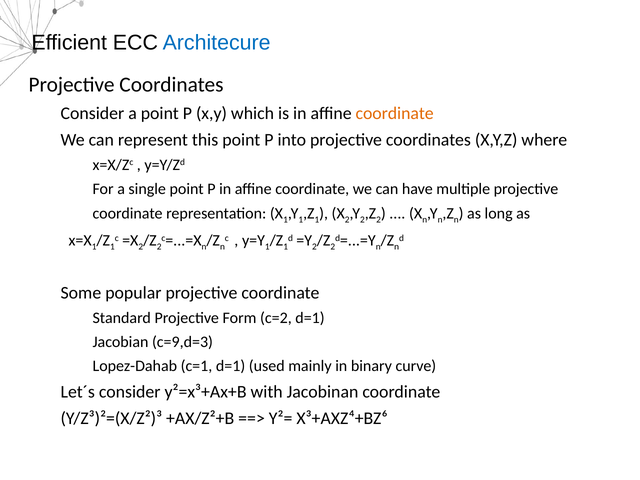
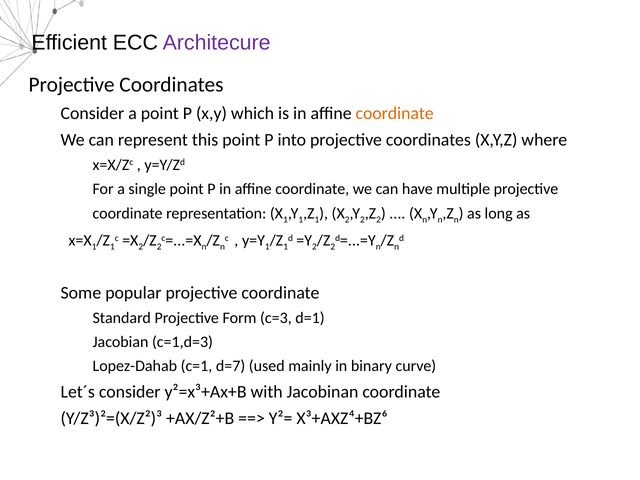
Architecure colour: blue -> purple (217, 43)
c=2: c=2 -> c=3 (276, 318)
c=9,d=3: c=9,d=3 -> c=1,d=3 (182, 342)
c=1 d=1: d=1 -> d=7 (231, 366)
